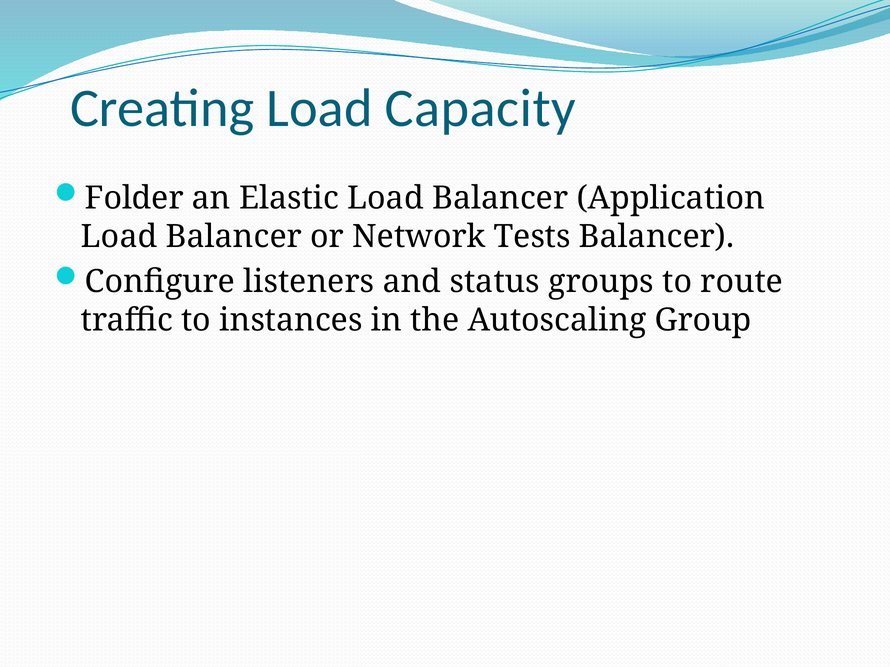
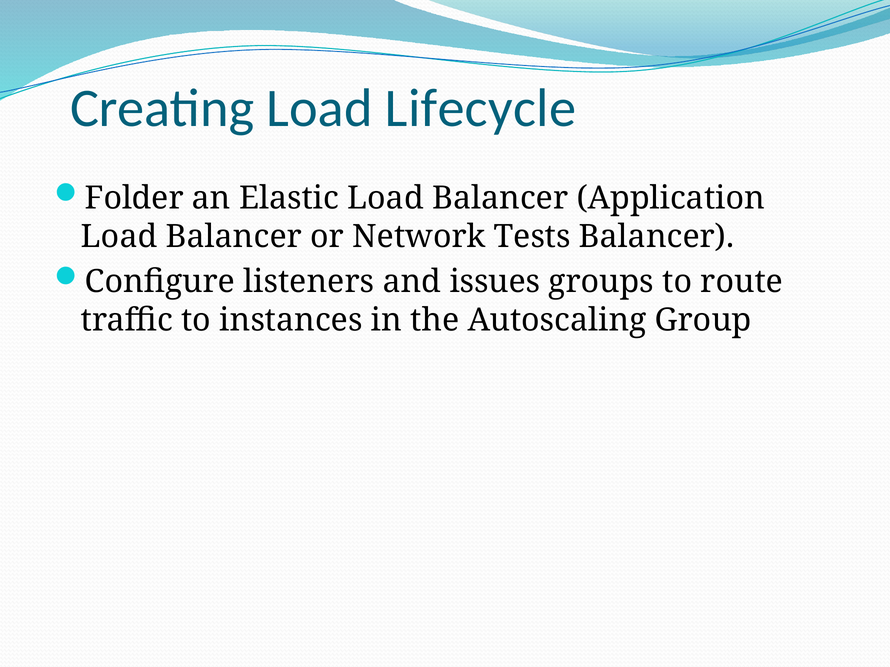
Capacity: Capacity -> Lifecycle (481, 108)
status: status -> issues (495, 282)
